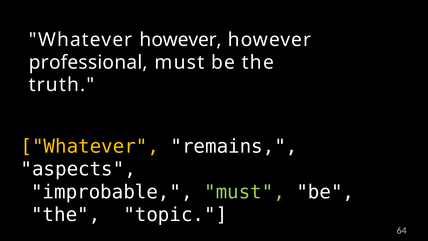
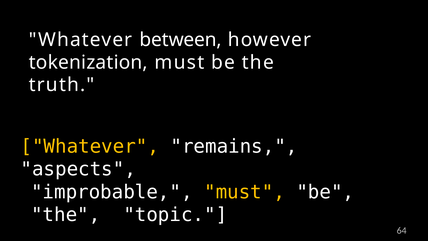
Whatever however: however -> between (181, 40)
professional: professional -> tokenization (88, 62)
must colour: light green -> yellow (245, 192)
